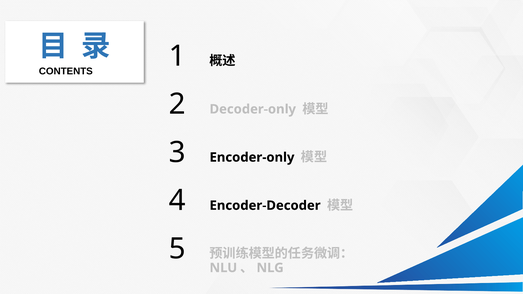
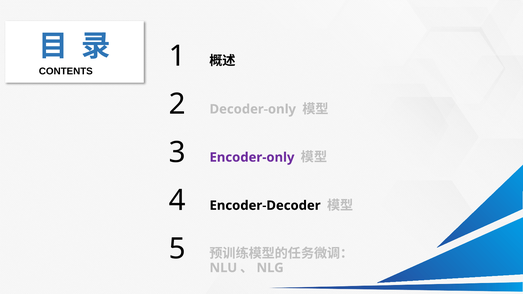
Encoder-only colour: black -> purple (252, 157)
